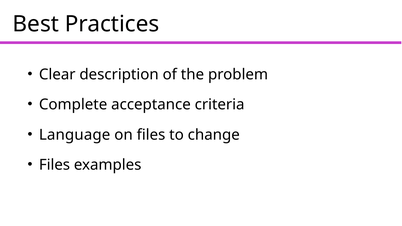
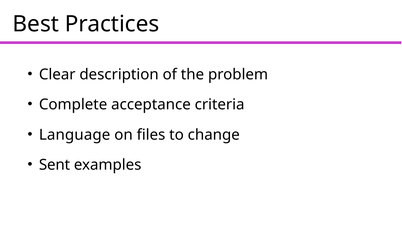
Files: Files -> Sent (55, 165)
